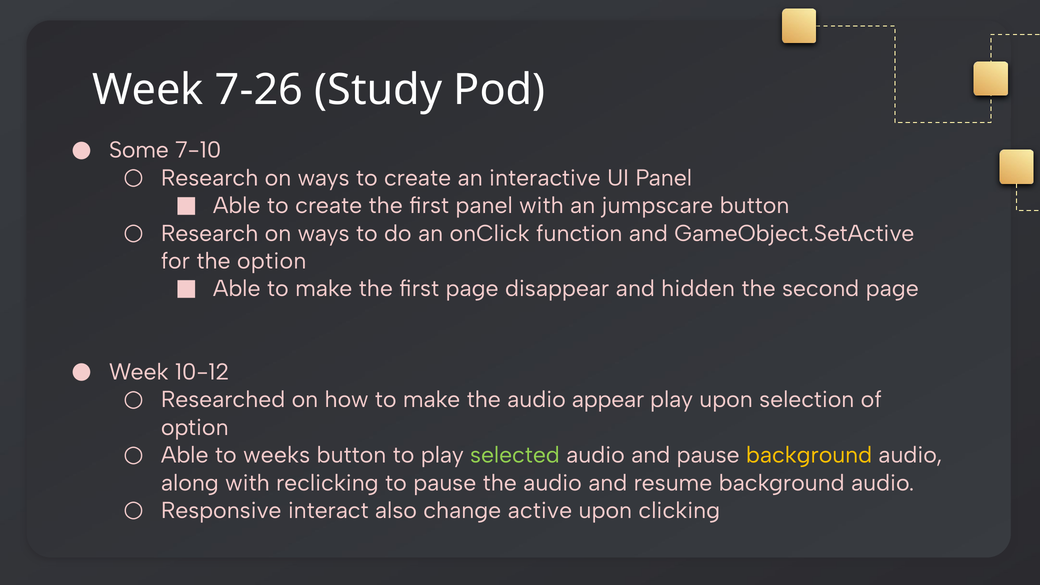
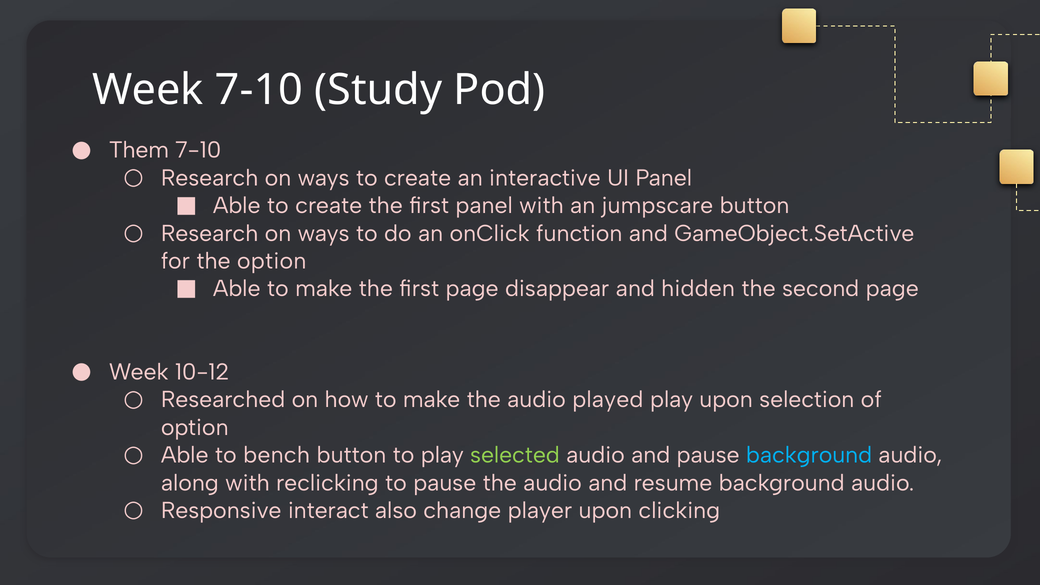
Week 7-26: 7-26 -> 7-10 (259, 90)
Some: Some -> Them (139, 150)
appear: appear -> played (608, 400)
weeks: weeks -> bench (277, 455)
background colour: yellow -> light blue (809, 455)
active: active -> player (540, 511)
